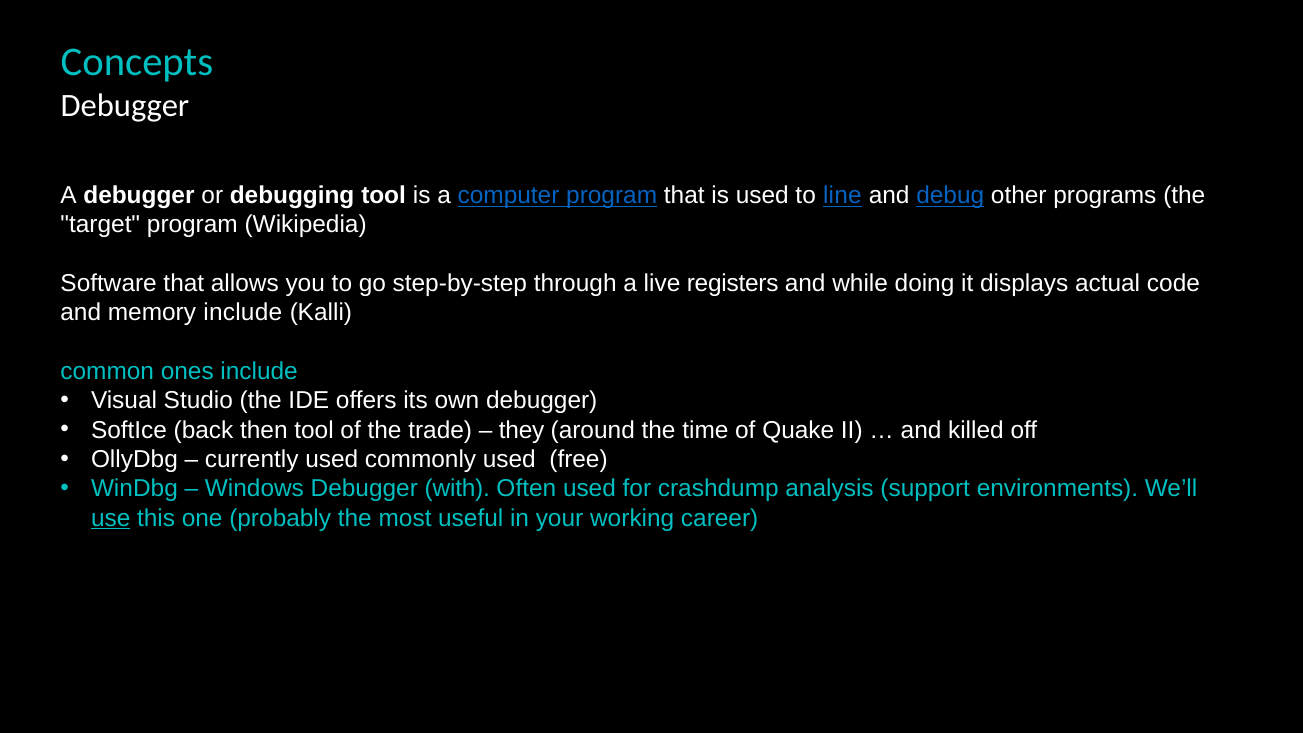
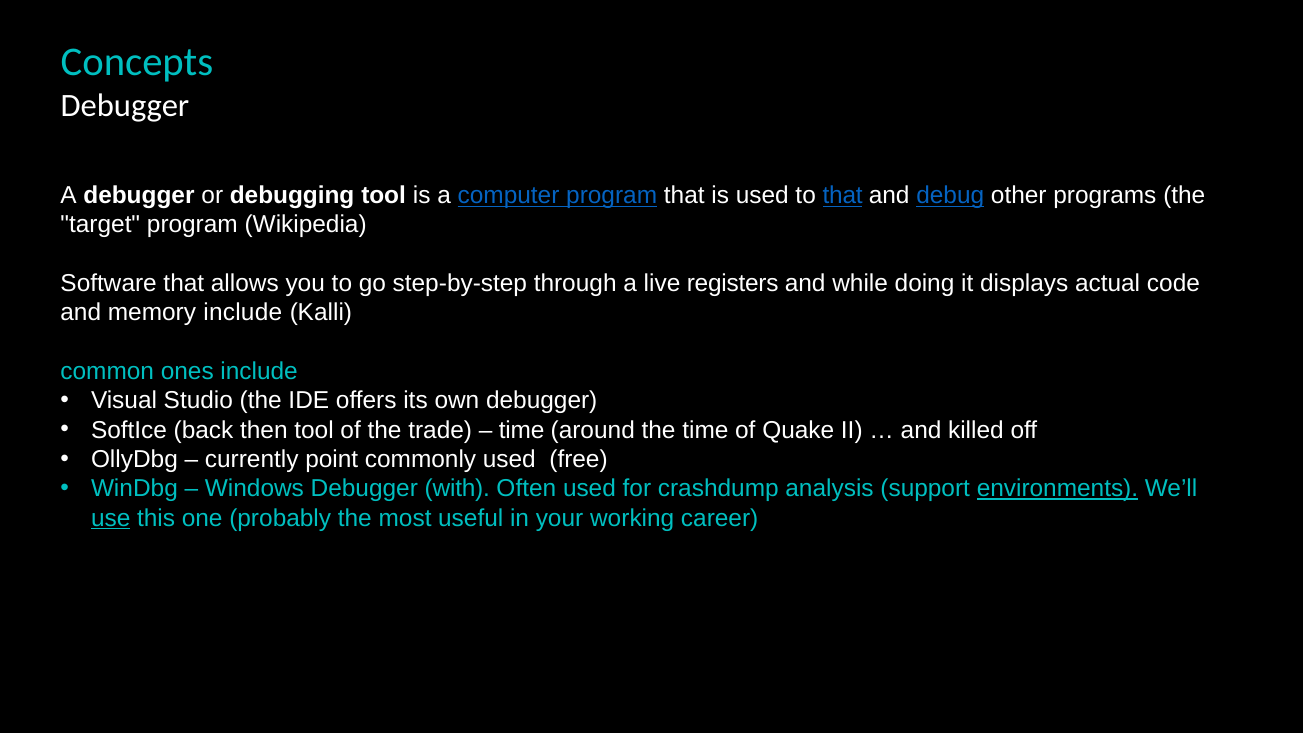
to line: line -> that (843, 195)
they: they -> time (522, 430)
currently used: used -> point (332, 459)
environments underline: none -> present (1057, 489)
